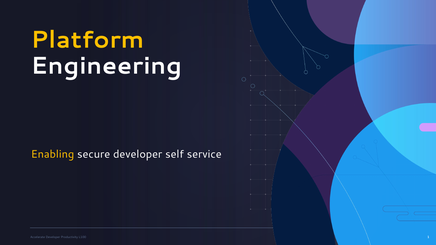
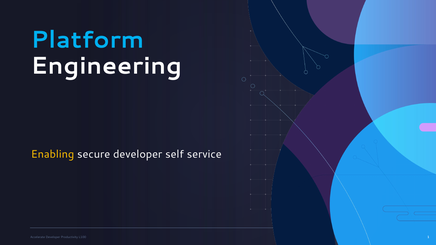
Platform colour: yellow -> light blue (88, 40)
